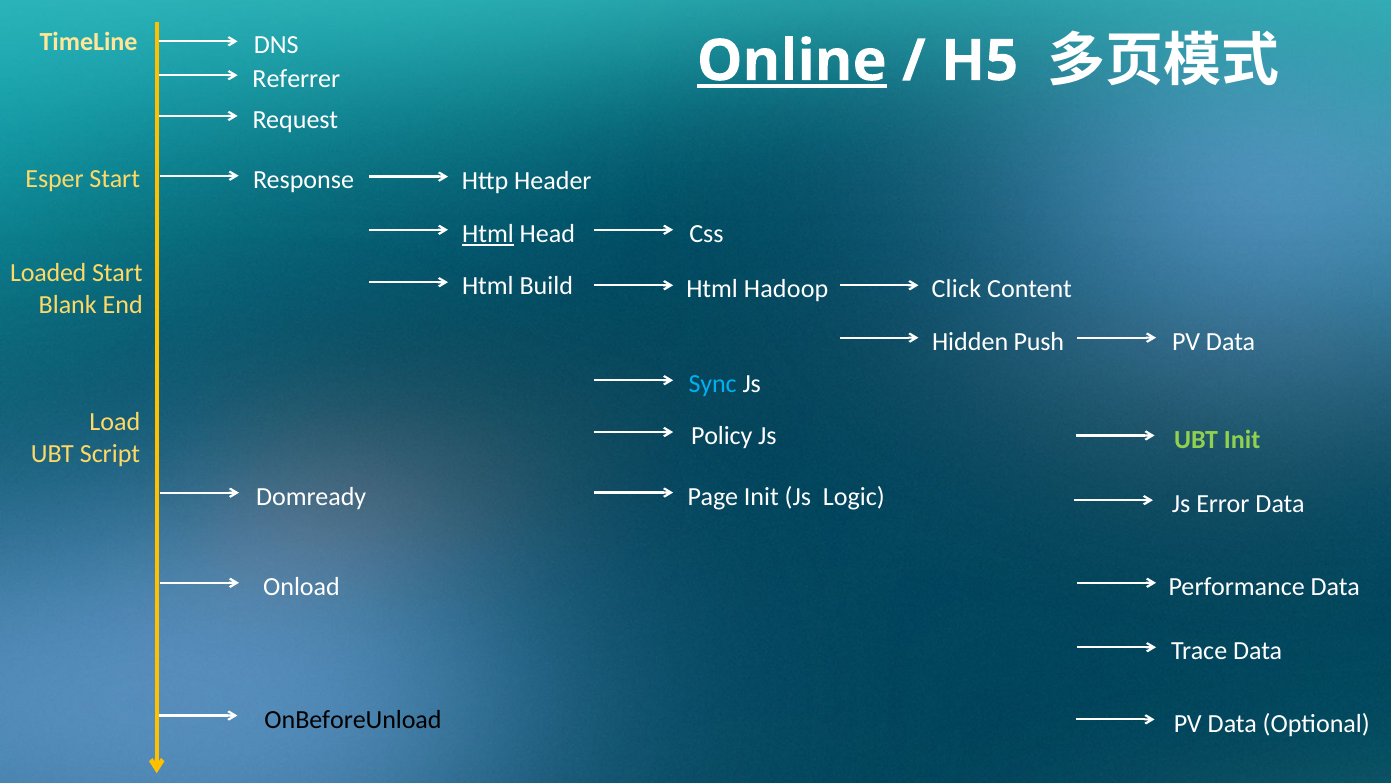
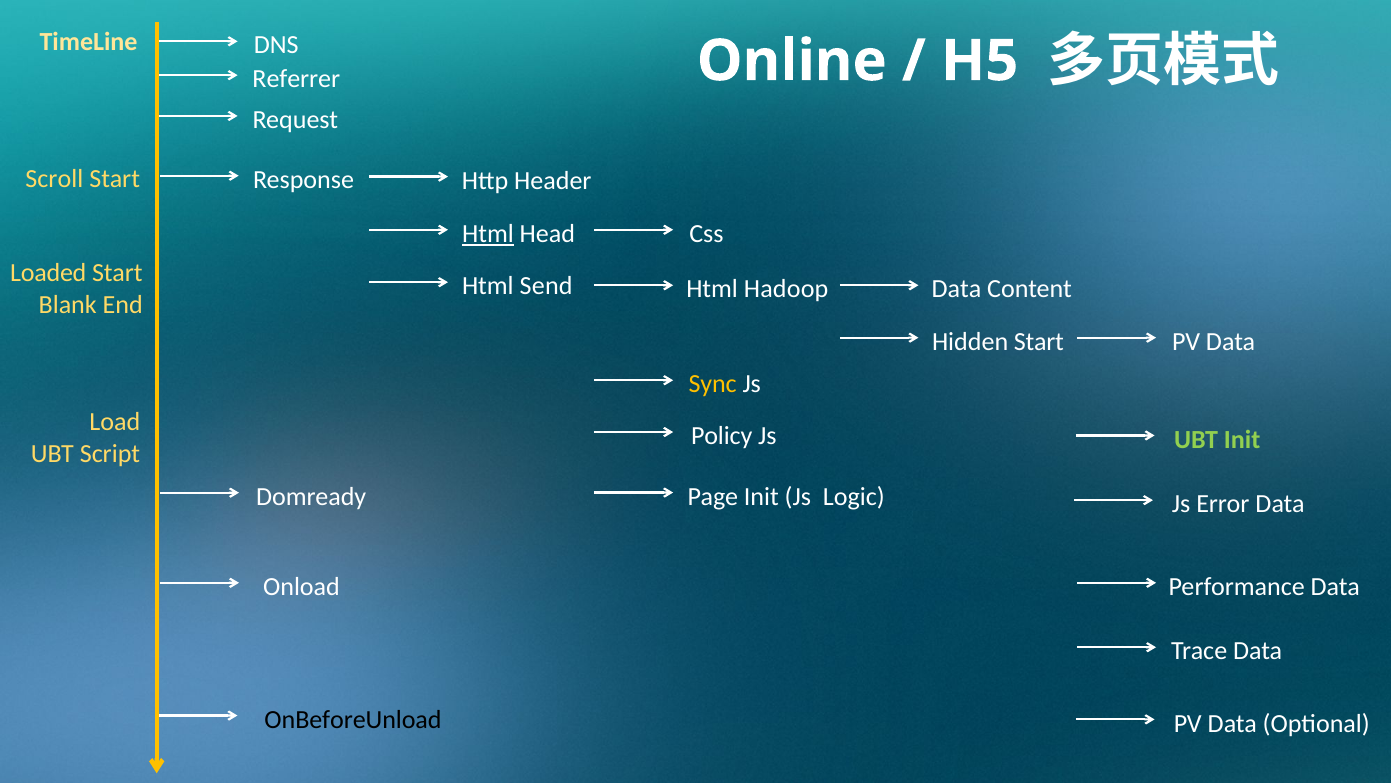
Online underline: present -> none (792, 61)
Esper: Esper -> Scroll (54, 178)
Build: Build -> Send (546, 286)
Click: Click -> Data (956, 289)
Hidden Push: Push -> Start (1039, 341)
Sync colour: light blue -> yellow (713, 384)
